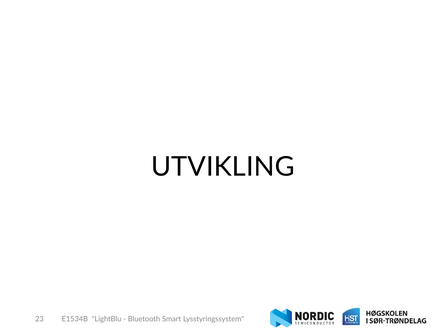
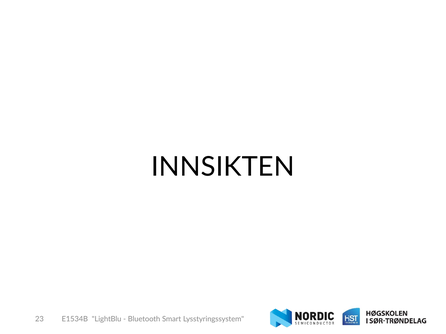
UTVIKLING: UTVIKLING -> INNSIKTEN (223, 167)
